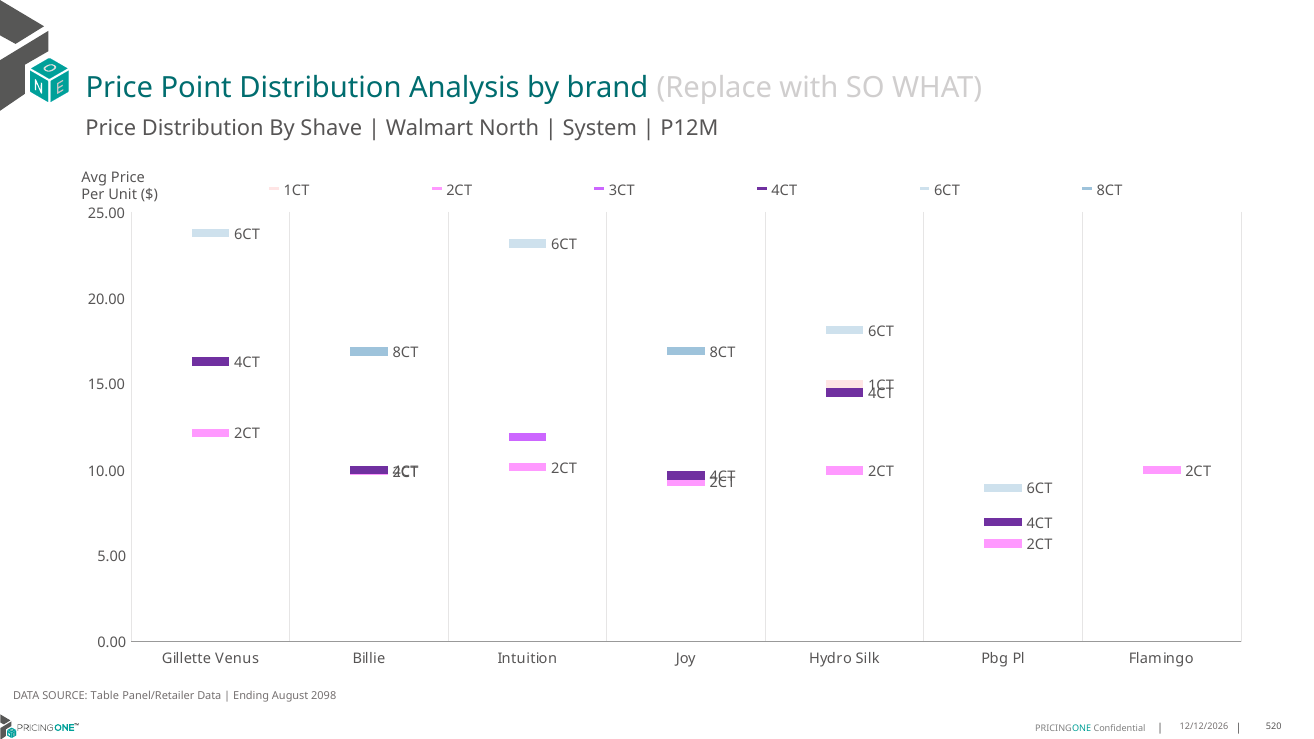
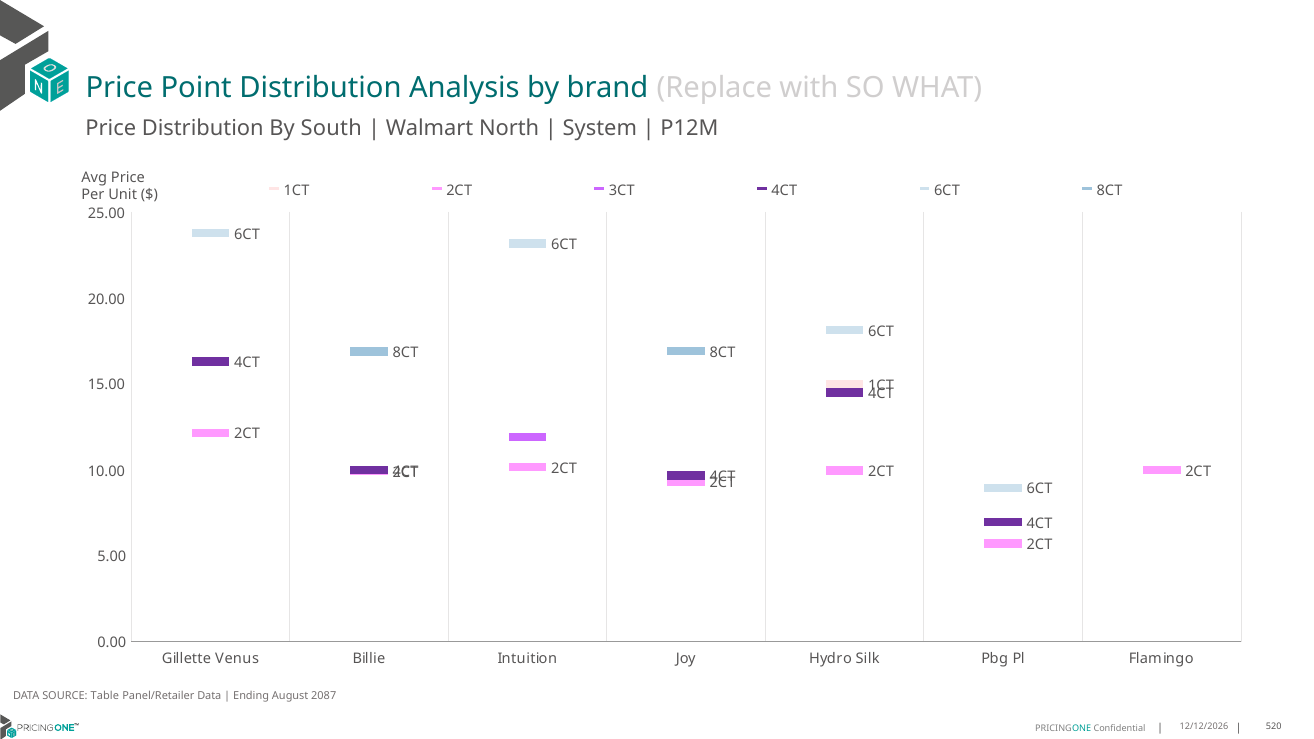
Shave: Shave -> South (331, 128)
2098: 2098 -> 2087 (324, 696)
